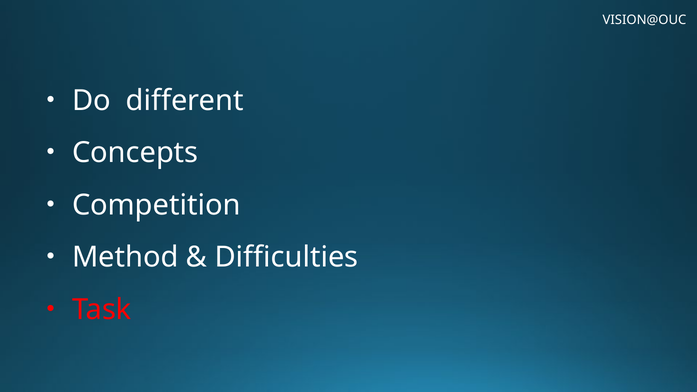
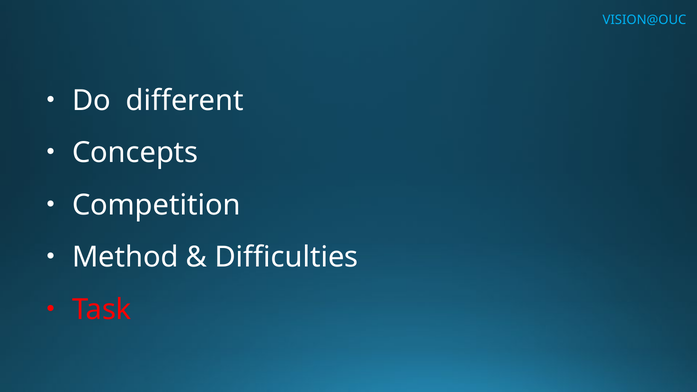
VISION@OUC colour: white -> light blue (644, 20)
